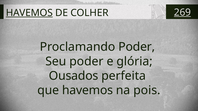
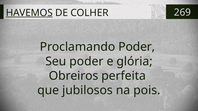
269 underline: present -> none (182, 12)
Ousados: Ousados -> Obreiros (74, 76)
que havemos: havemos -> jubilosos (87, 91)
